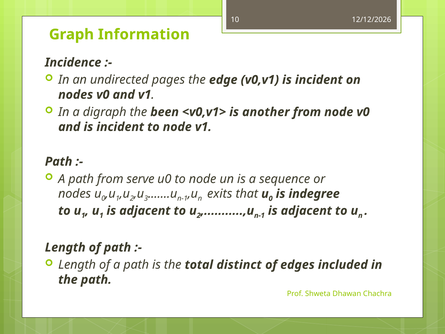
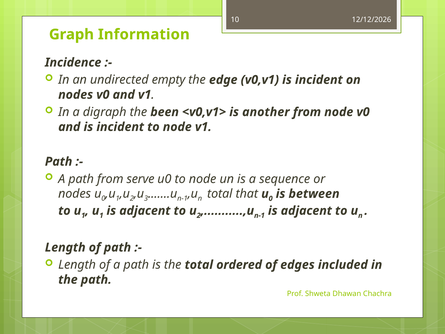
pages: pages -> empty (169, 80)
exits: exits -> total (220, 194)
indegree: indegree -> between (314, 194)
distinct: distinct -> ordered (239, 265)
